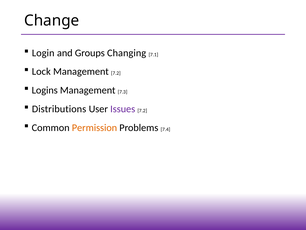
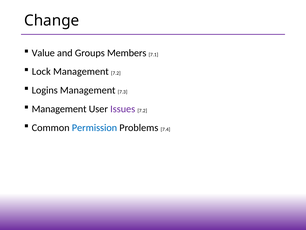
Login: Login -> Value (43, 53)
Changing: Changing -> Members (127, 53)
Distributions: Distributions -> Management (59, 109)
Permission colour: orange -> blue (94, 127)
